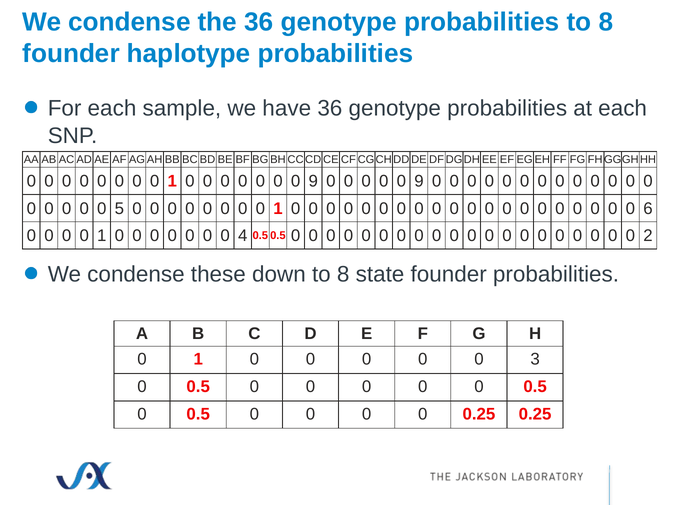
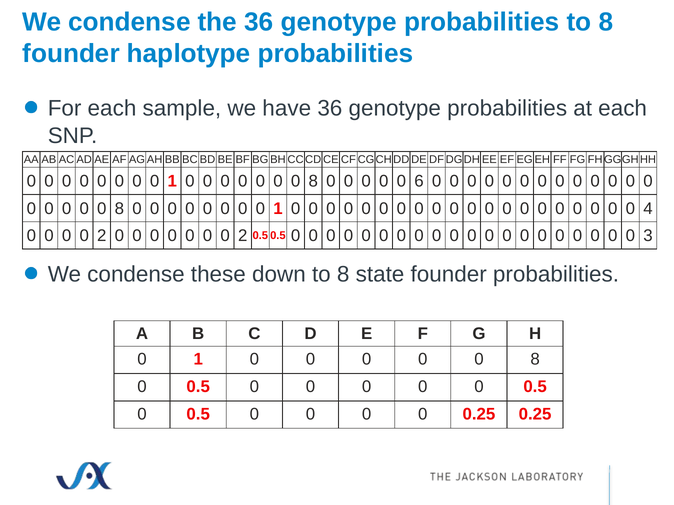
9: 9 -> 8 (313, 181)
9: 9 -> 6 (419, 181)
5: 5 -> 8 (119, 209)
6: 6 -> 4 (648, 209)
1: 1 -> 2 (102, 236)
4: 4 -> 2 (243, 236)
2: 2 -> 3 (648, 236)
3: 3 -> 8 (535, 360)
